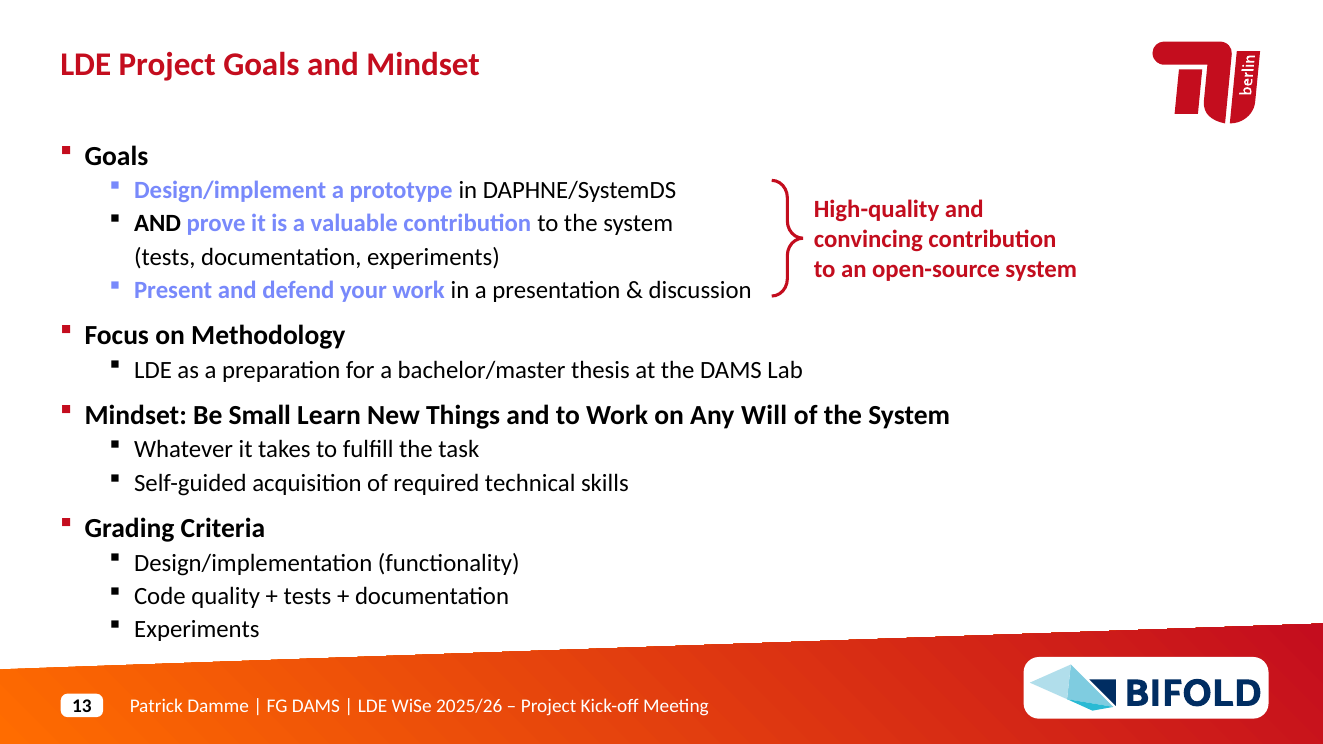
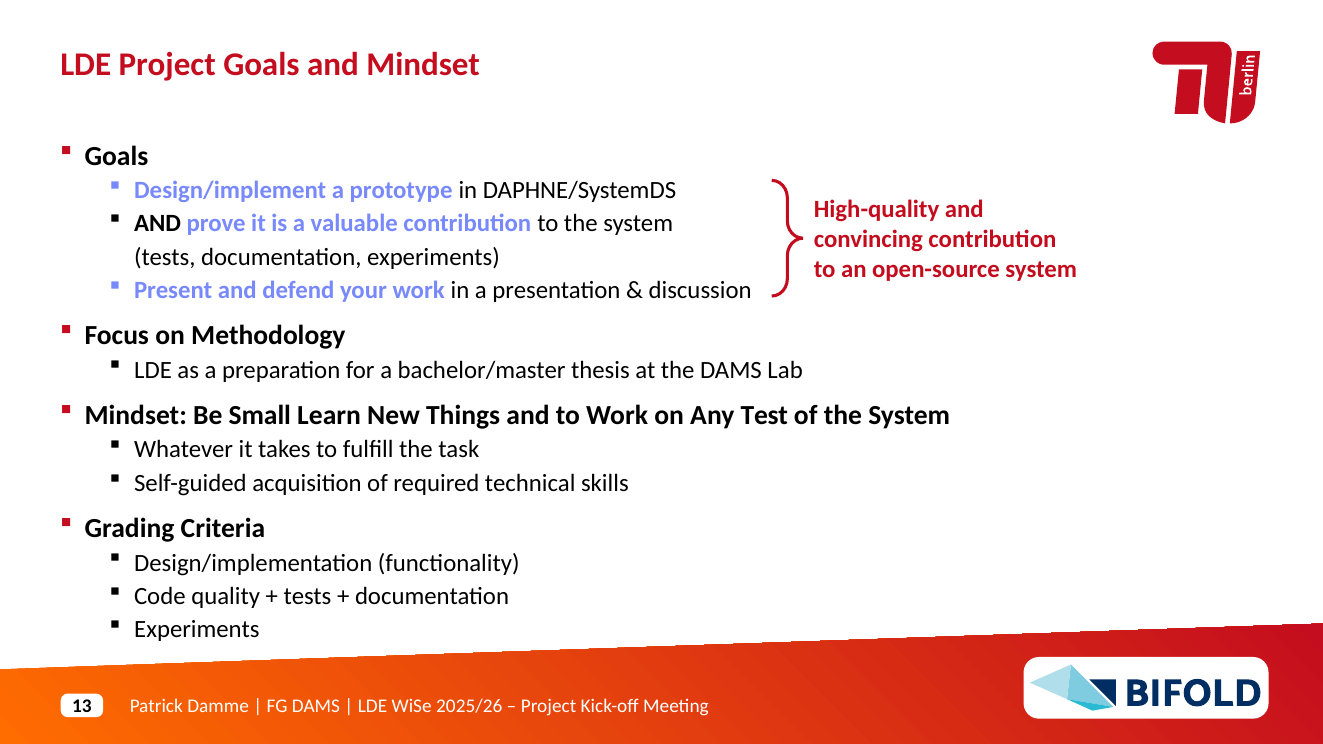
Will: Will -> Test (764, 415)
